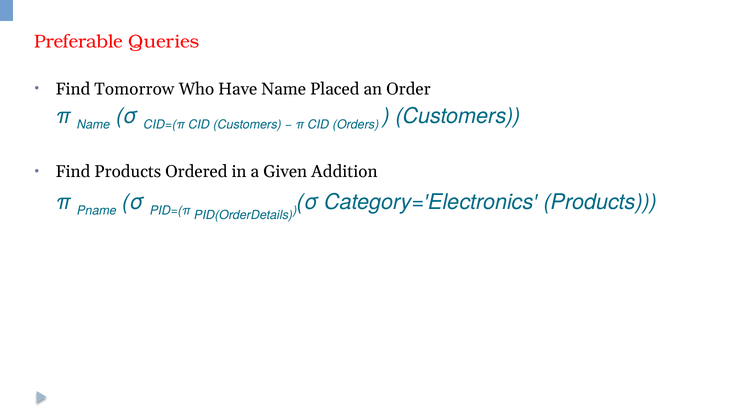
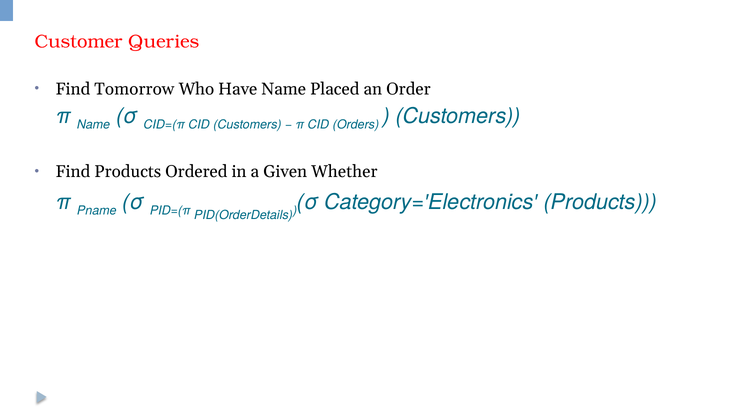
Preferable: Preferable -> Customer (79, 42)
Addition: Addition -> Whether (344, 172)
